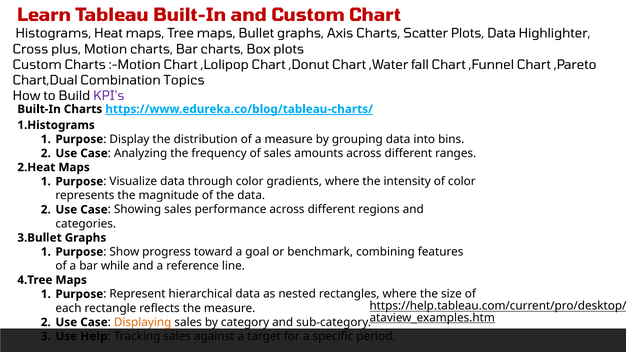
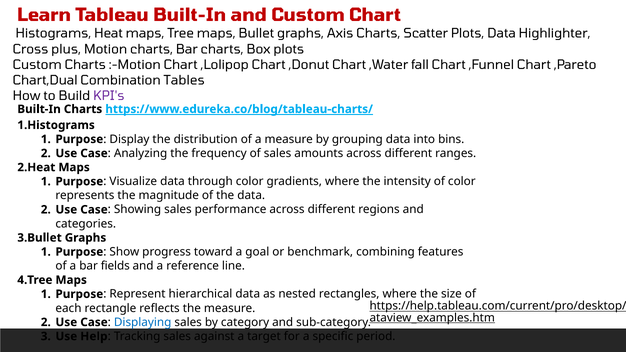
Topics: Topics -> Tables (184, 81)
while: while -> fields (115, 266)
Displaying colour: orange -> blue (143, 322)
